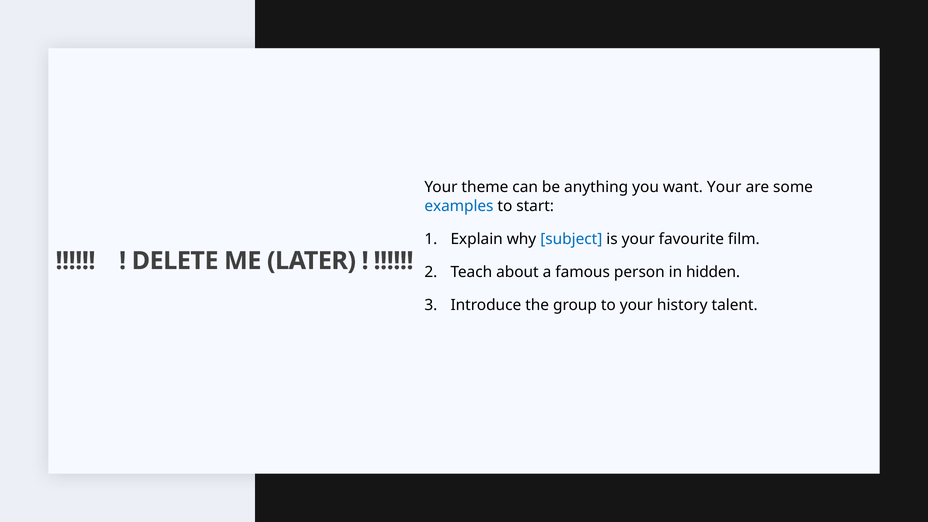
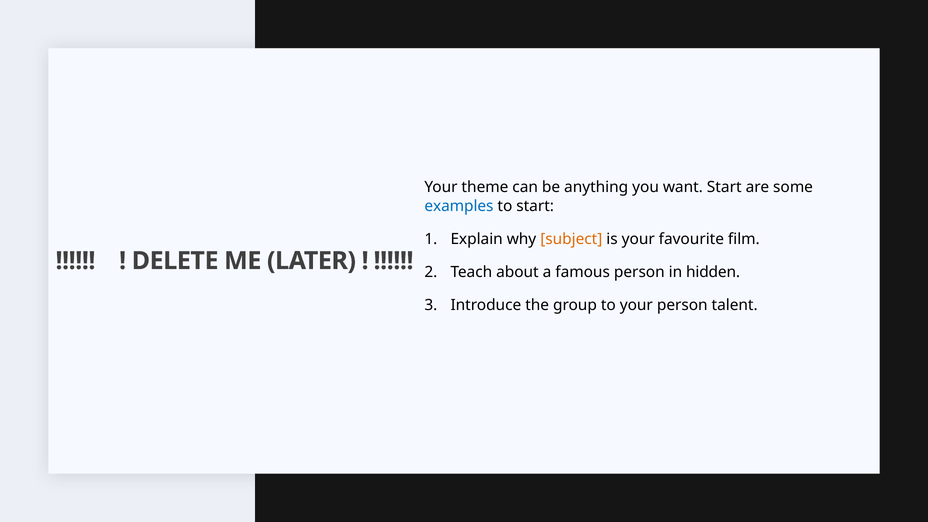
want Your: Your -> Start (724, 187)
subject colour: blue -> orange (571, 239)
your history: history -> person (682, 305)
